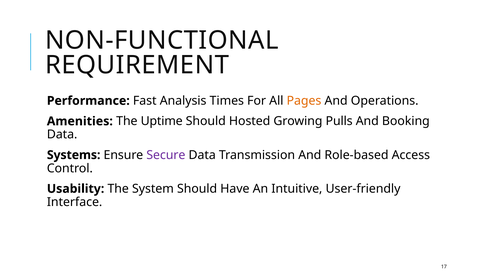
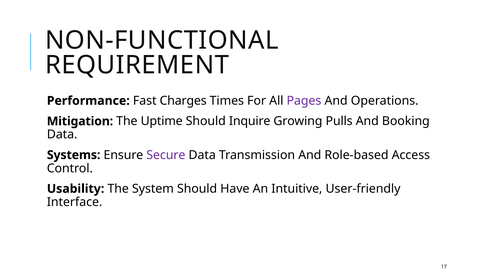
Analysis: Analysis -> Charges (183, 101)
Pages colour: orange -> purple (304, 101)
Amenities: Amenities -> Mitigation (80, 121)
Hosted: Hosted -> Inquire (250, 121)
